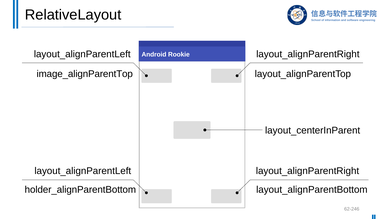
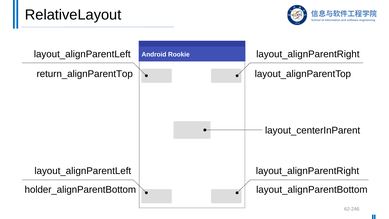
image_alignParentTop: image_alignParentTop -> return_alignParentTop (85, 74)
